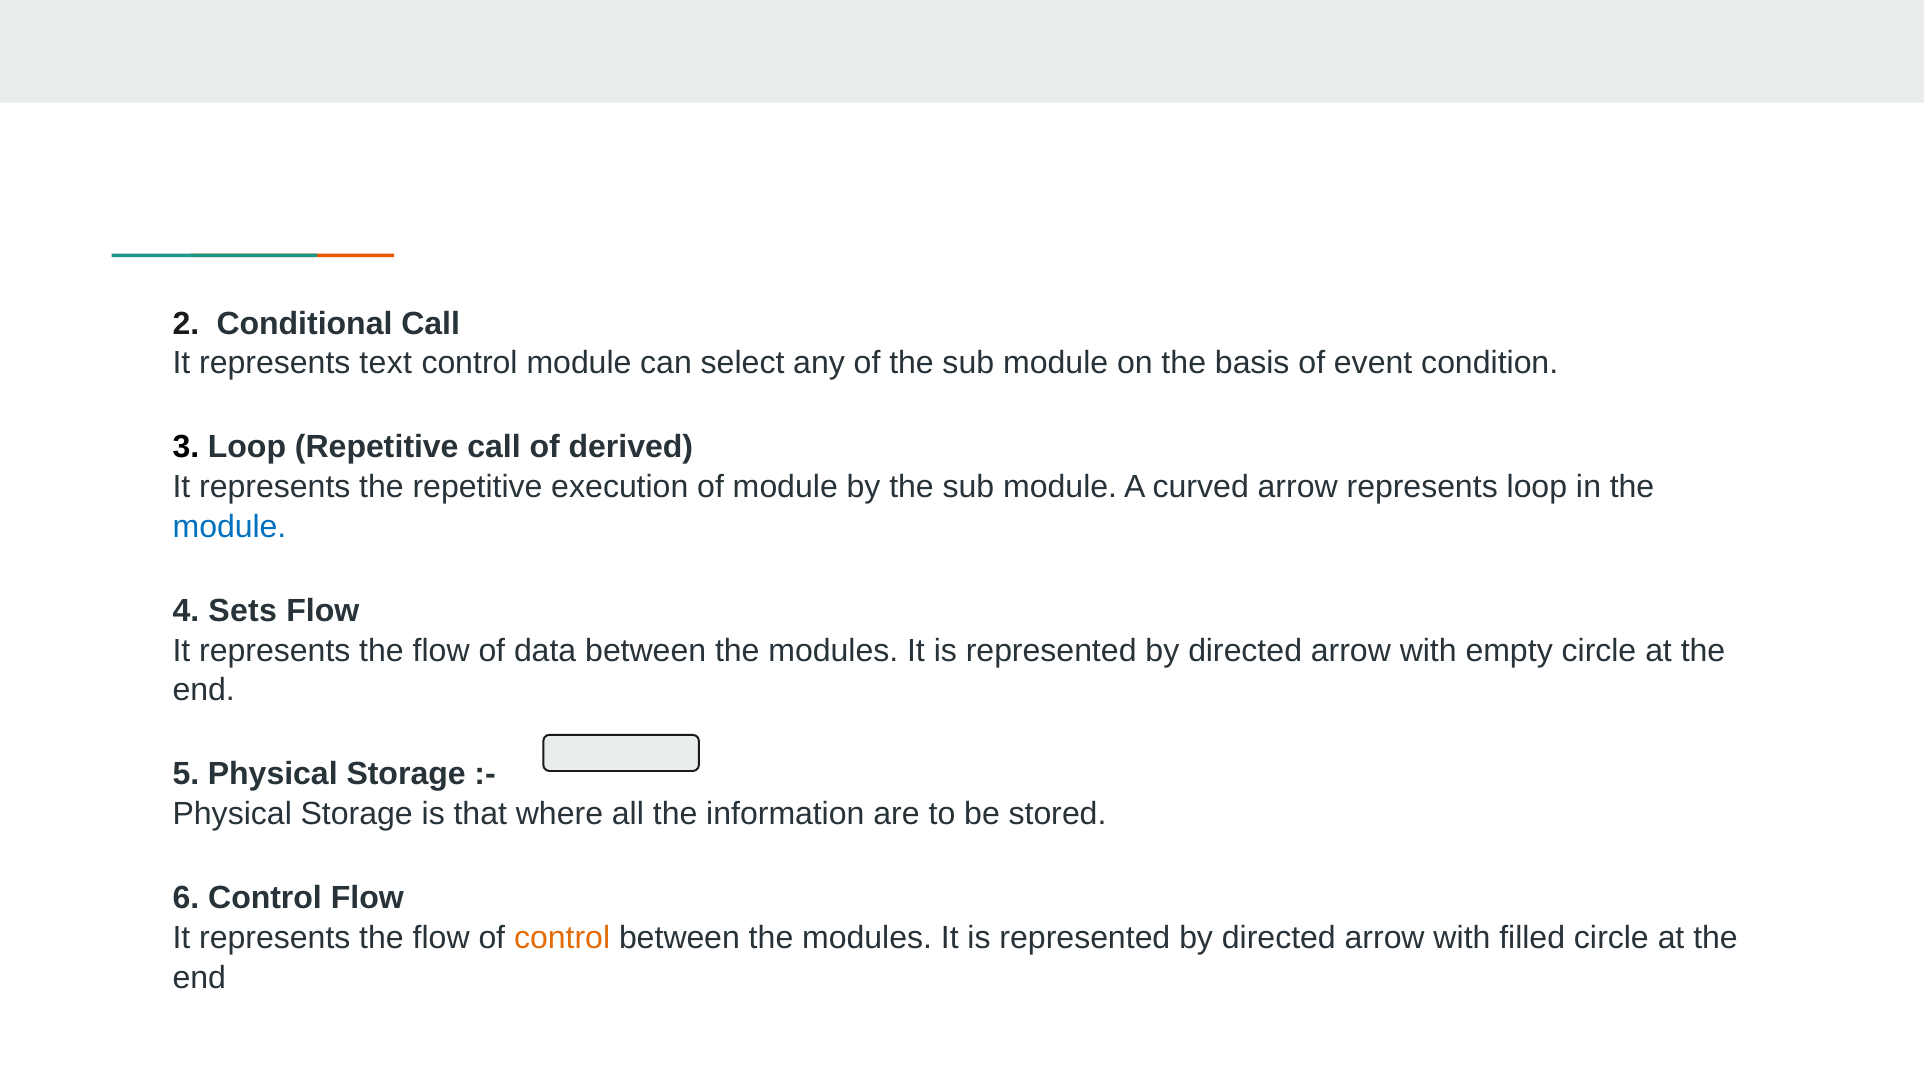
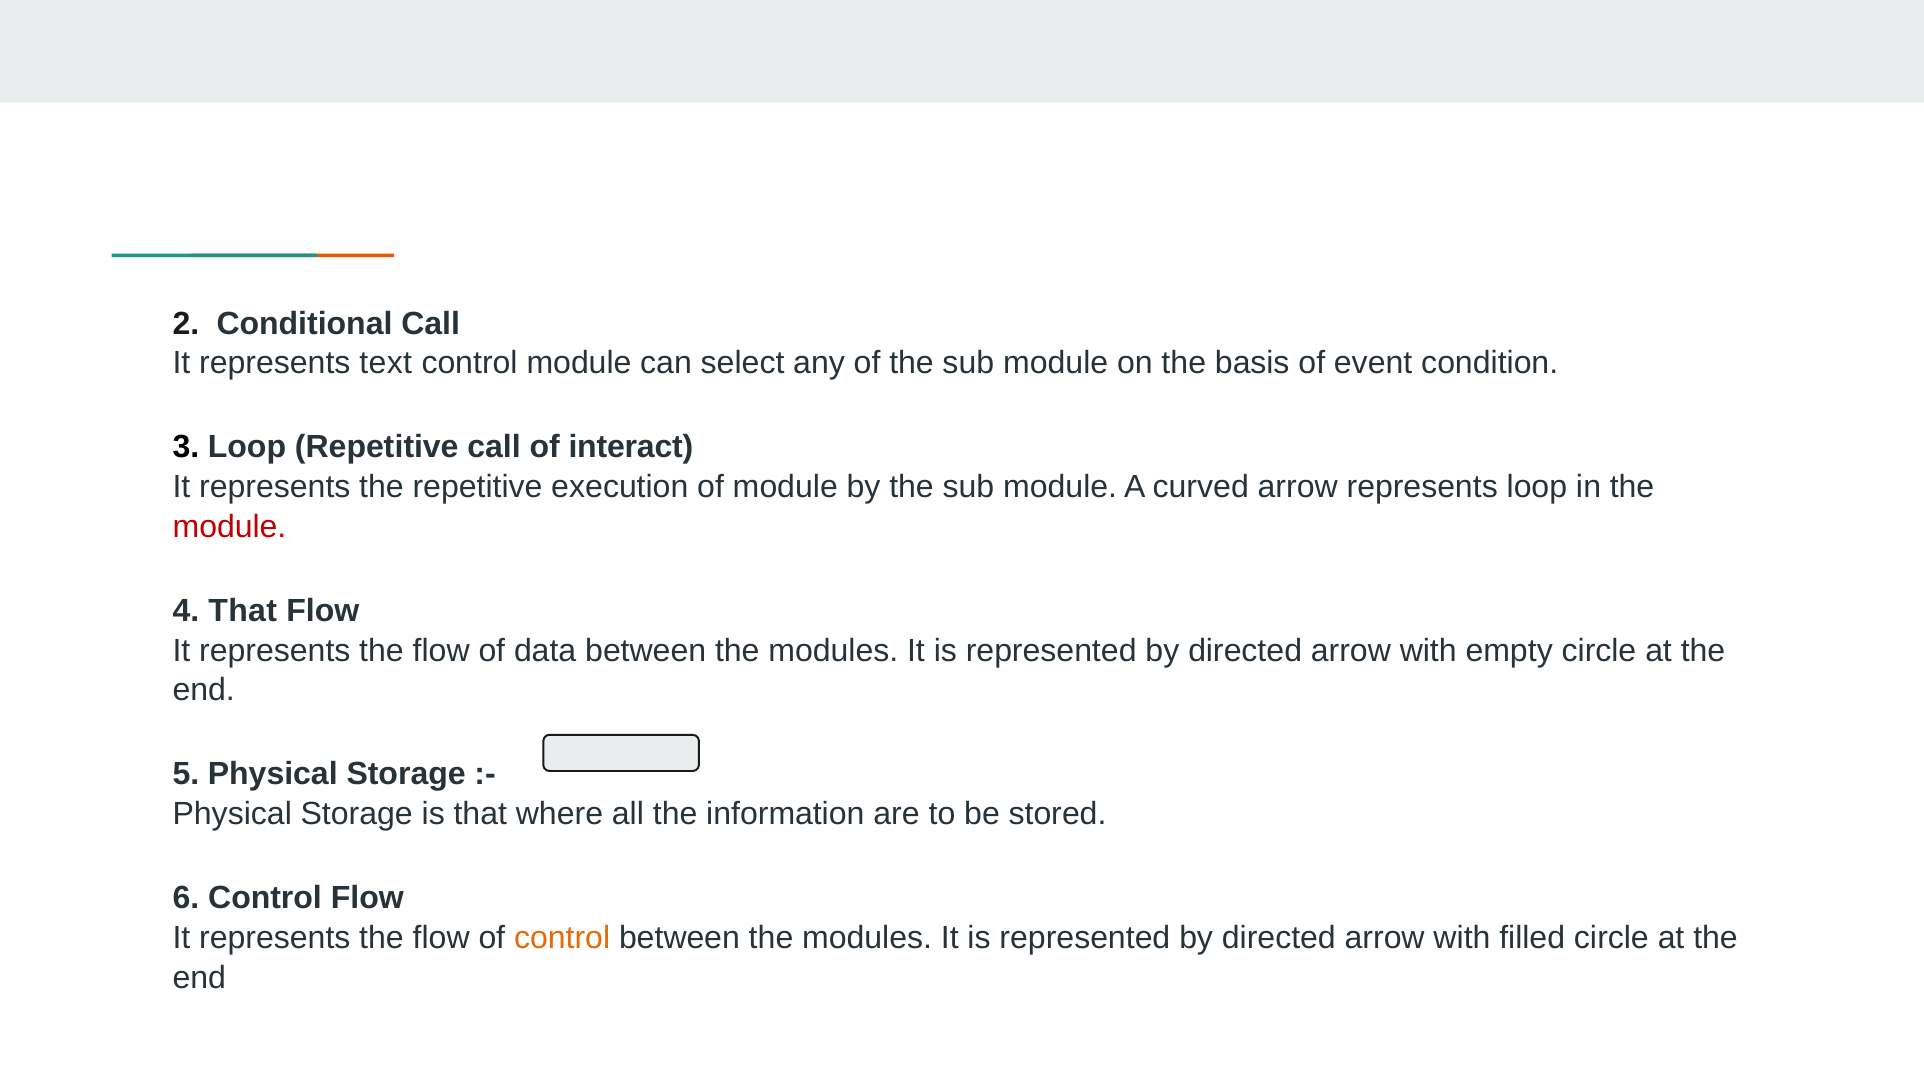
derived: derived -> interact (631, 447)
module colour: blue -> red (230, 527)
4 Sets: Sets -> That (243, 611)
